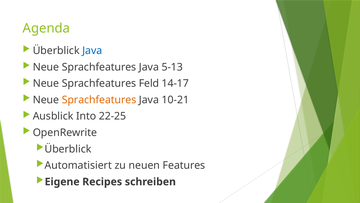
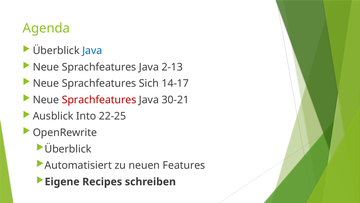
5-13: 5-13 -> 2-13 (172, 67)
Feld: Feld -> Sich (149, 83)
Sprachfeatures colour: orange -> red (99, 100)
10-21: 10-21 -> 30-21 (175, 100)
